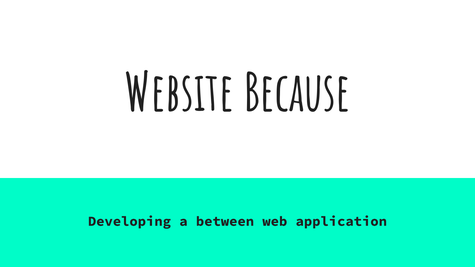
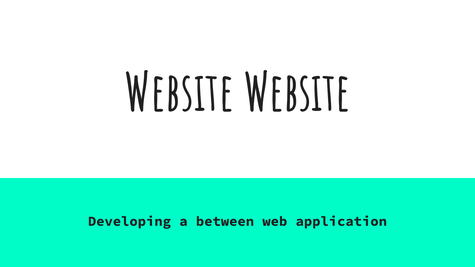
Website Because: Because -> Website (297, 94)
